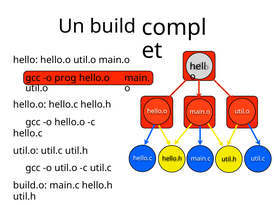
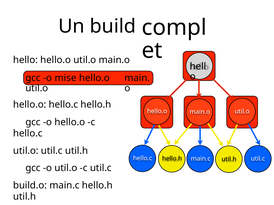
prog: prog -> mise (66, 78)
